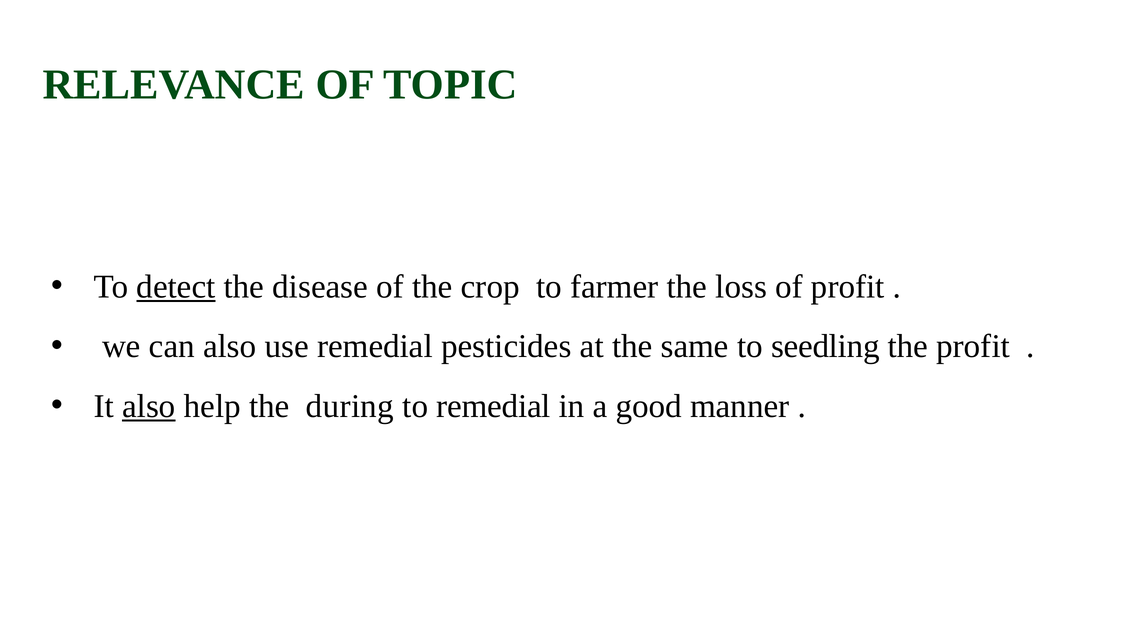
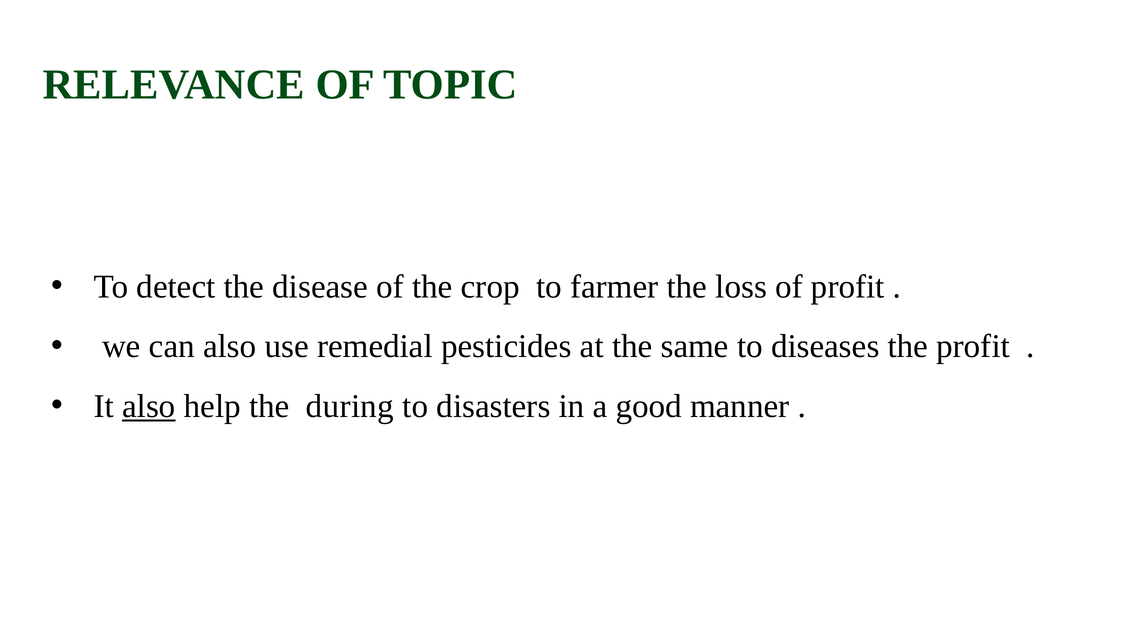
detect underline: present -> none (176, 287)
seedling: seedling -> diseases (825, 347)
to remedial: remedial -> disasters (493, 406)
